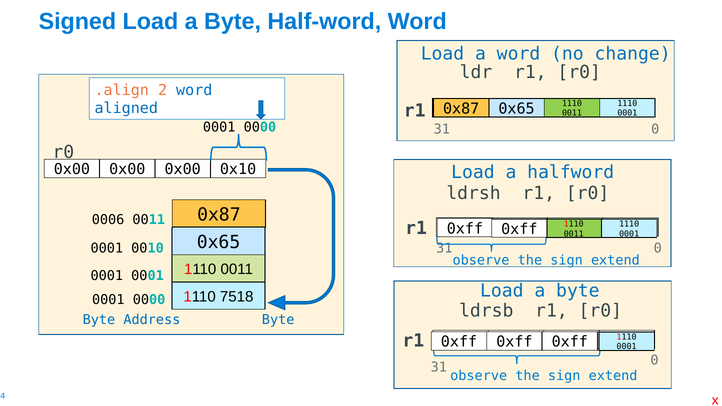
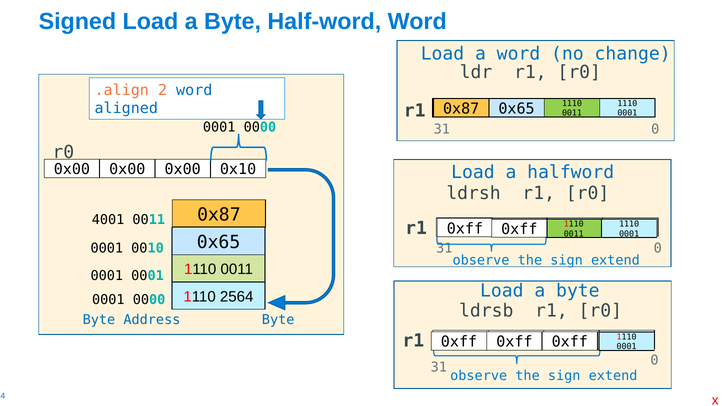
0006: 0006 -> 4001 (108, 220)
7518: 7518 -> 2564 (237, 297)
